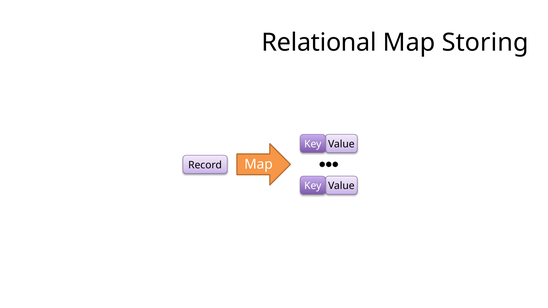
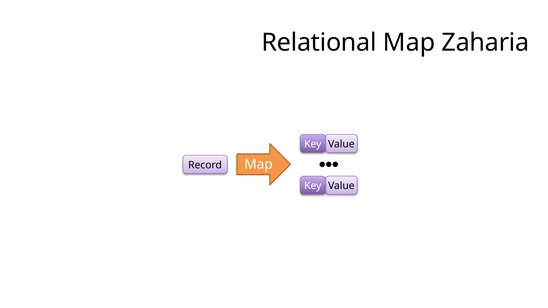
Storing: Storing -> Zaharia (485, 43)
